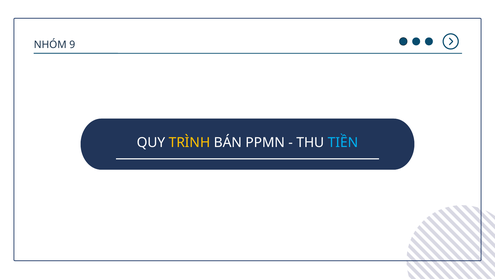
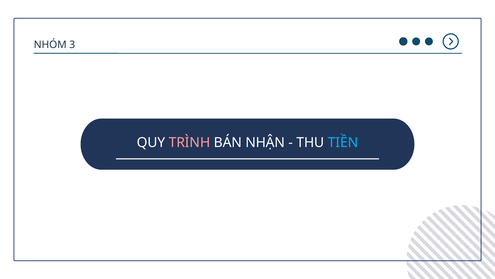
9: 9 -> 3 (72, 45)
TRÌNH colour: yellow -> pink (189, 142)
PPMN: PPMN -> NHẬN (265, 142)
